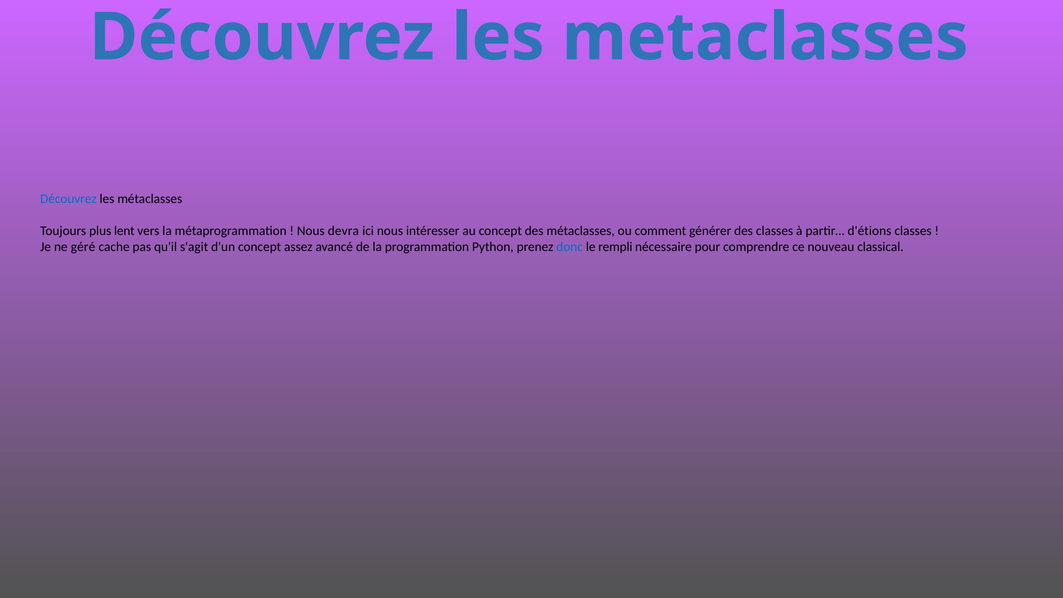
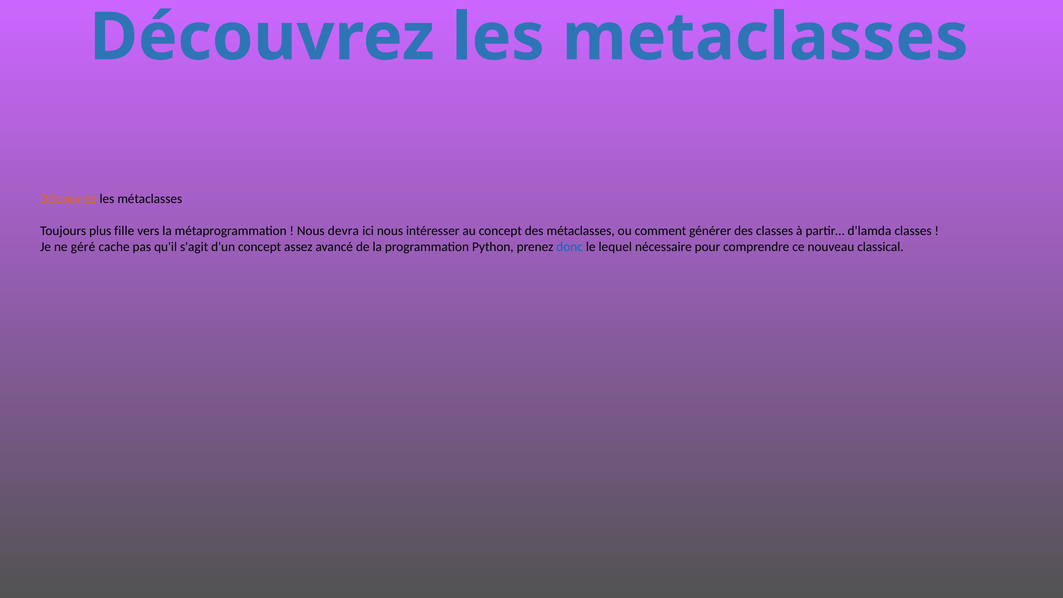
Découvrez colour: blue -> orange (68, 199)
lent: lent -> fille (124, 231)
d'étions: d'étions -> d'lamda (869, 231)
rempli: rempli -> lequel (615, 247)
